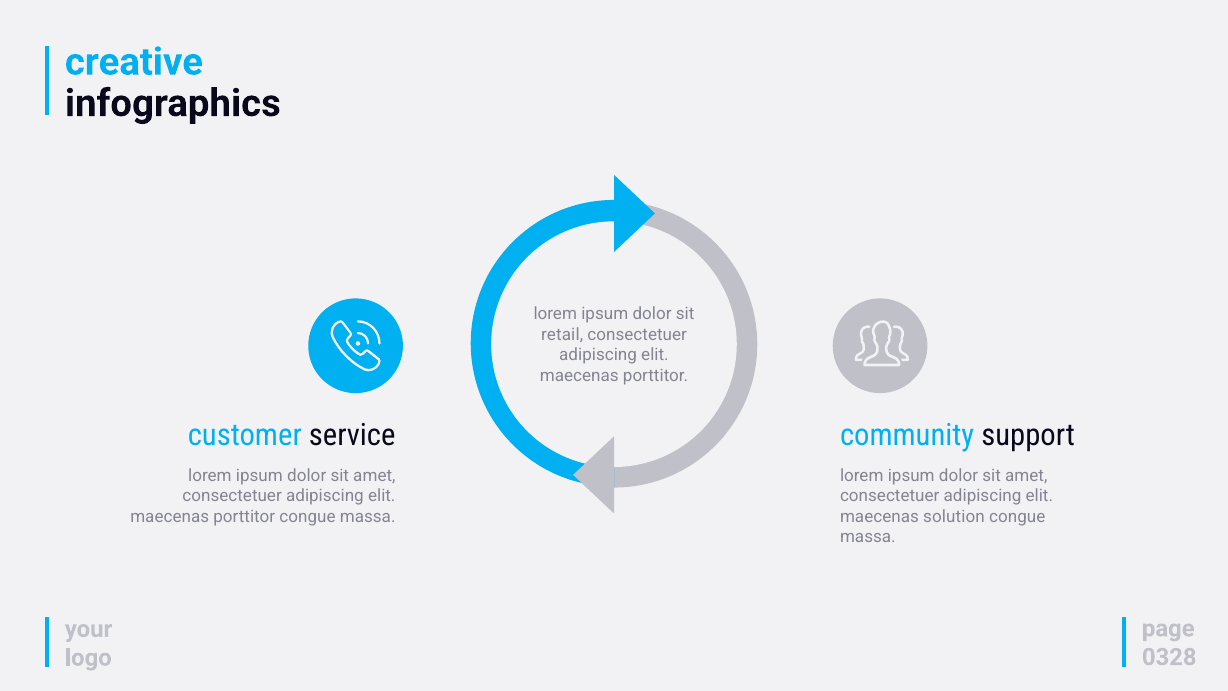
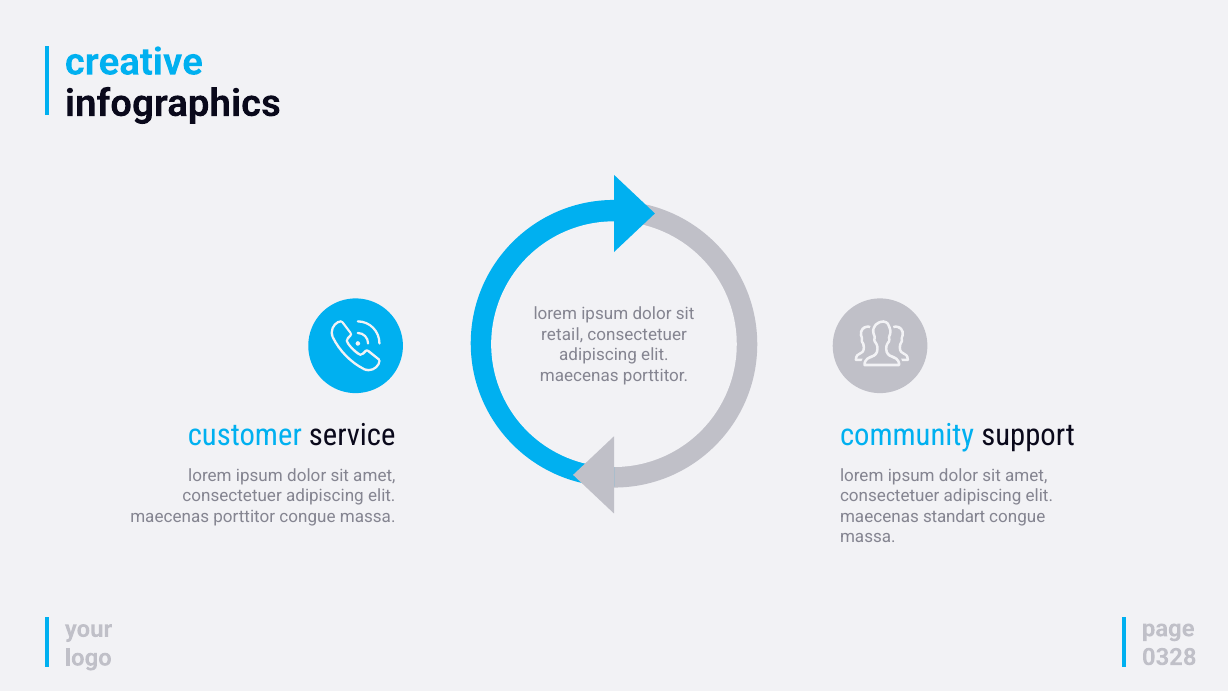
solution: solution -> standart (954, 517)
